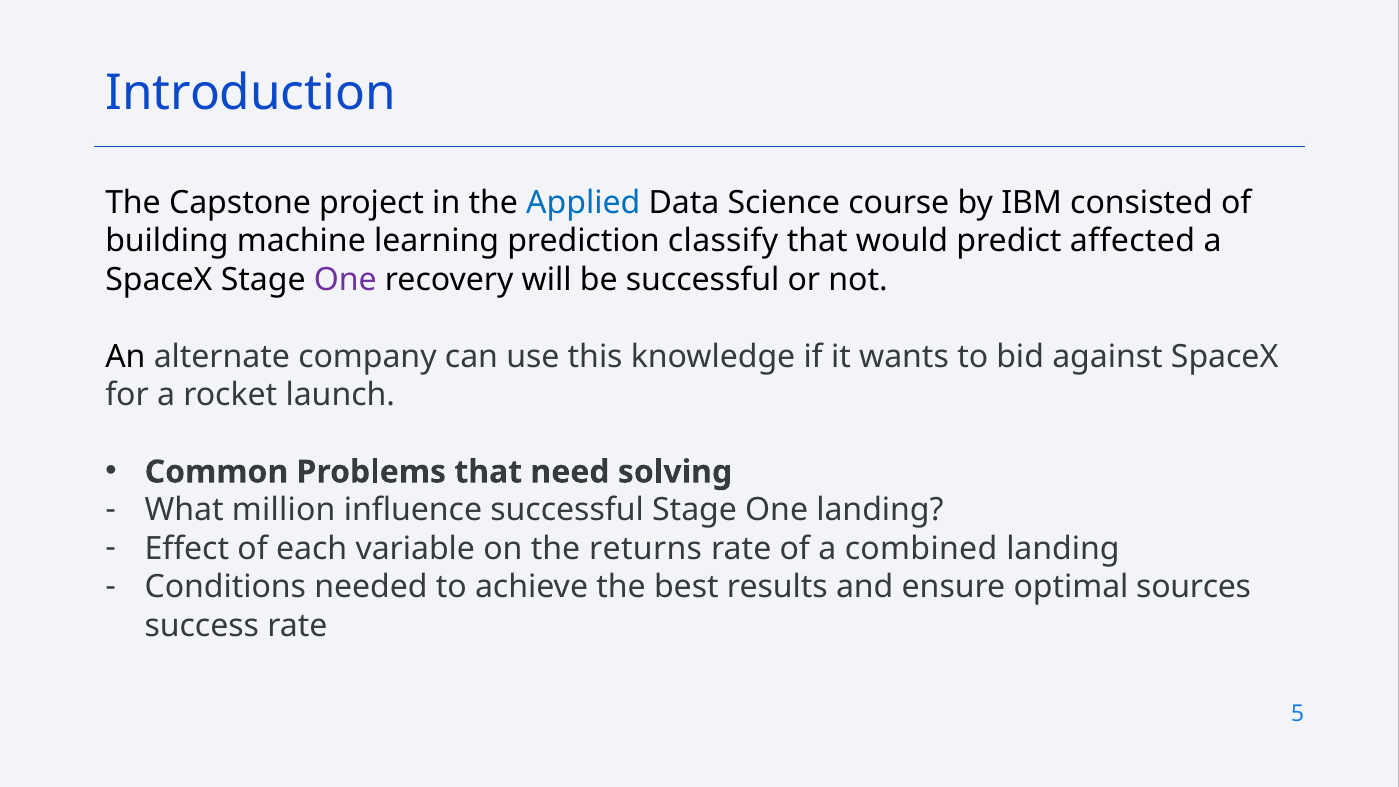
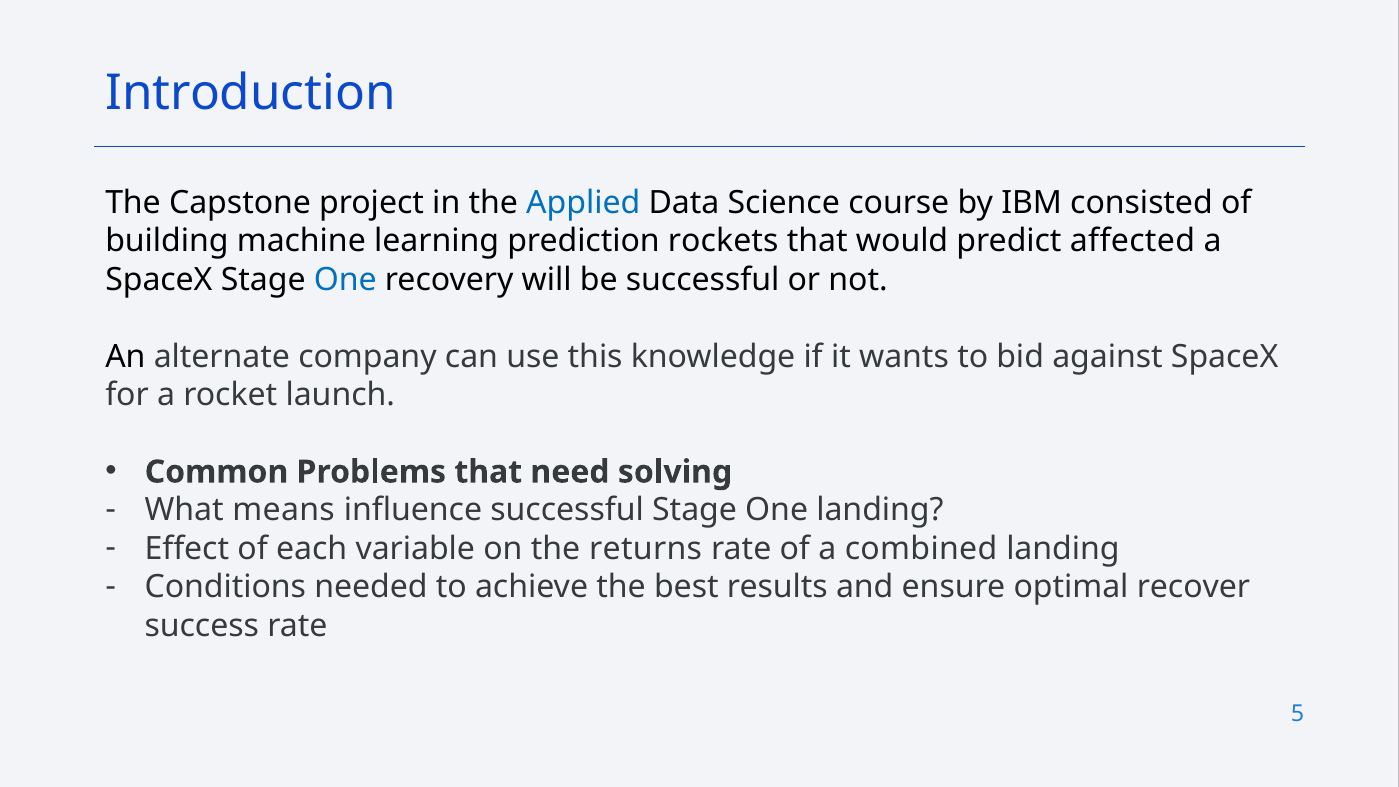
classify: classify -> rockets (723, 241)
One colour: purple -> blue (345, 280)
million: million -> means (284, 510)
sources: sources -> recover (1193, 587)
